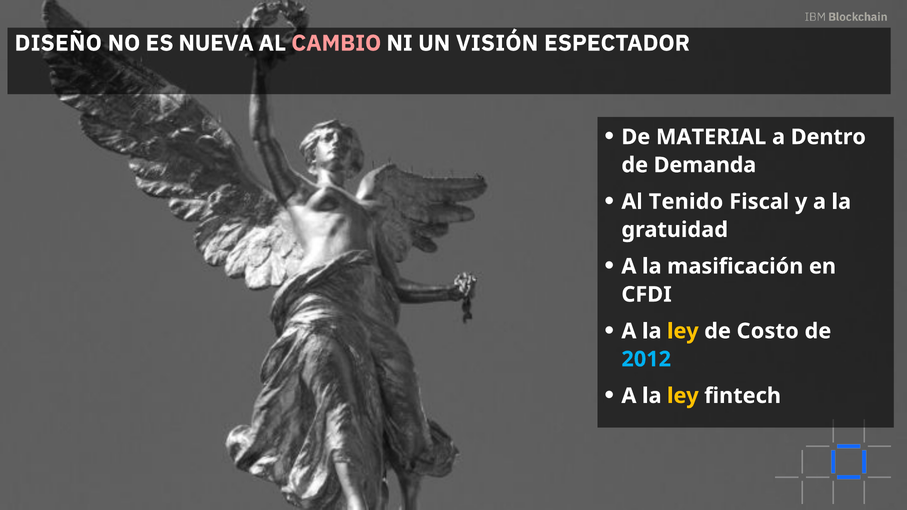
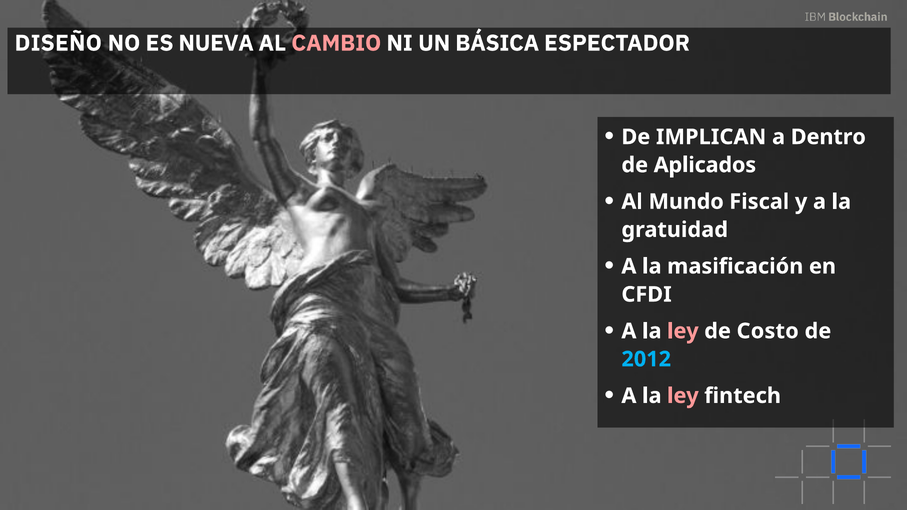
VISIÓN: VISIÓN -> BÁSICA (497, 43)
MATERIAL: MATERIAL -> IMPLICAN (711, 137)
Demanda: Demanda -> Aplicados (705, 165)
Tenido: Tenido -> Mundo (686, 202)
ley colour: yellow -> pink (683, 331)
ley colour: yellow -> pink (683, 396)
